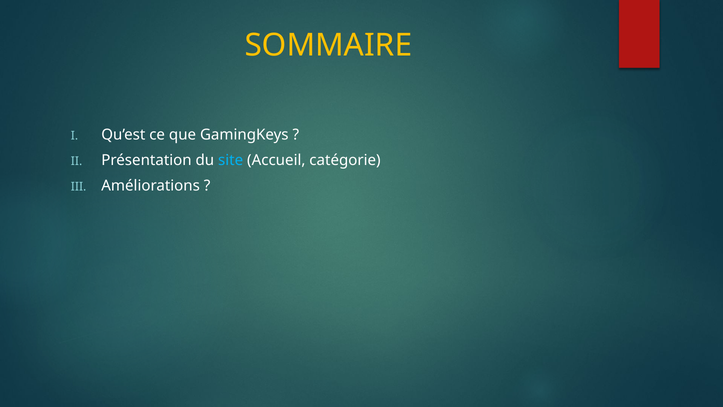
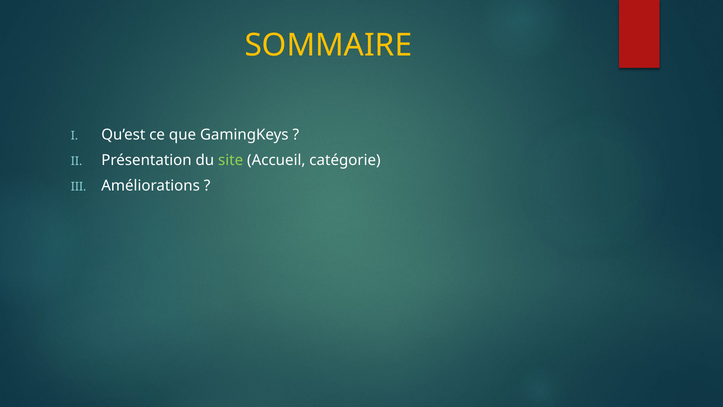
site colour: light blue -> light green (231, 160)
